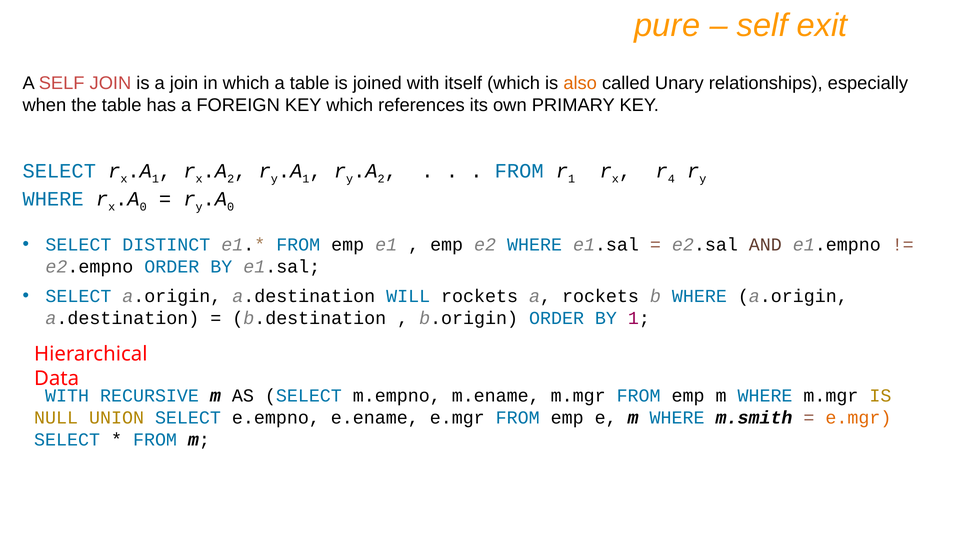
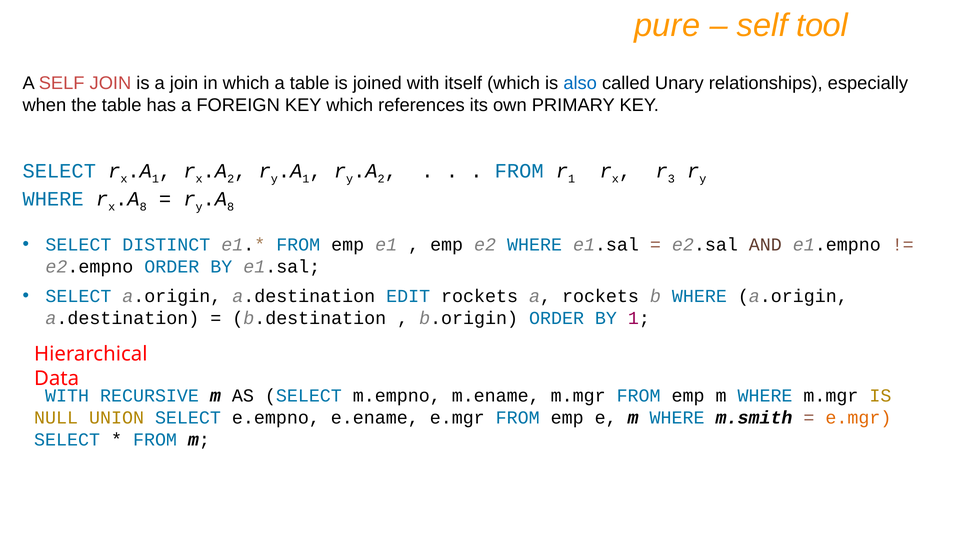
exit: exit -> tool (822, 25)
also colour: orange -> blue (580, 83)
4: 4 -> 3 (671, 179)
0: 0 -> 8 (143, 207)
0: 0 -> 8 (231, 207)
WILL: WILL -> EDIT (408, 296)
